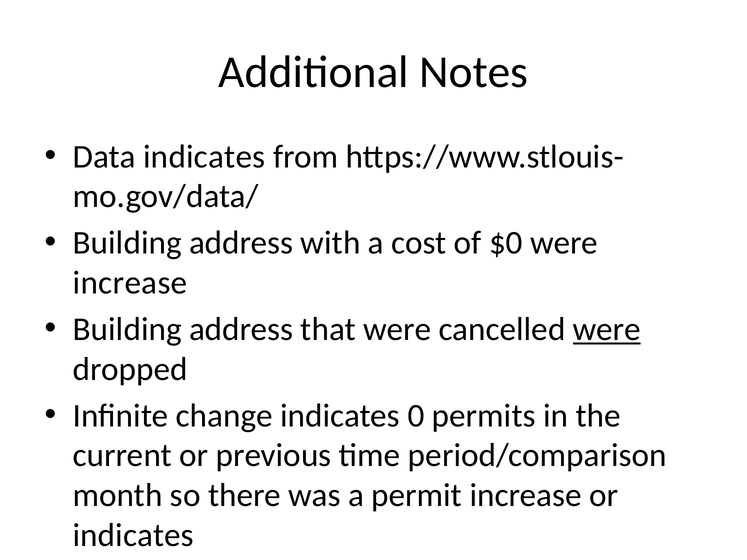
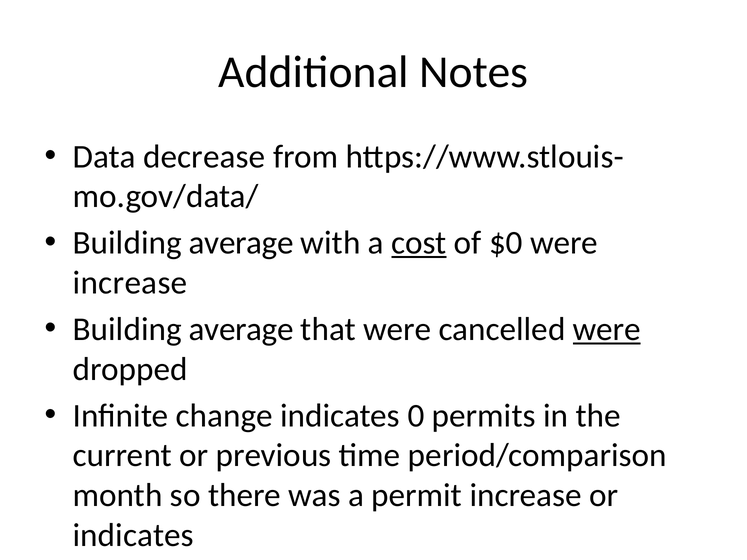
Data indicates: indicates -> decrease (204, 157)
address: address -> average (241, 243)
cost underline: none -> present (419, 243)
address: address -> average (241, 329)
